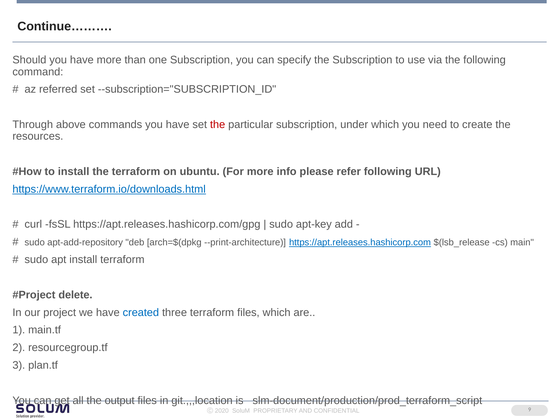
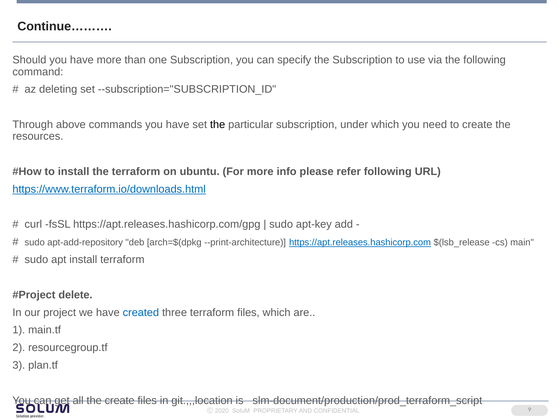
referred: referred -> deleting (58, 89)
the colour: red -> black (218, 125)
the output: output -> create (120, 401)
